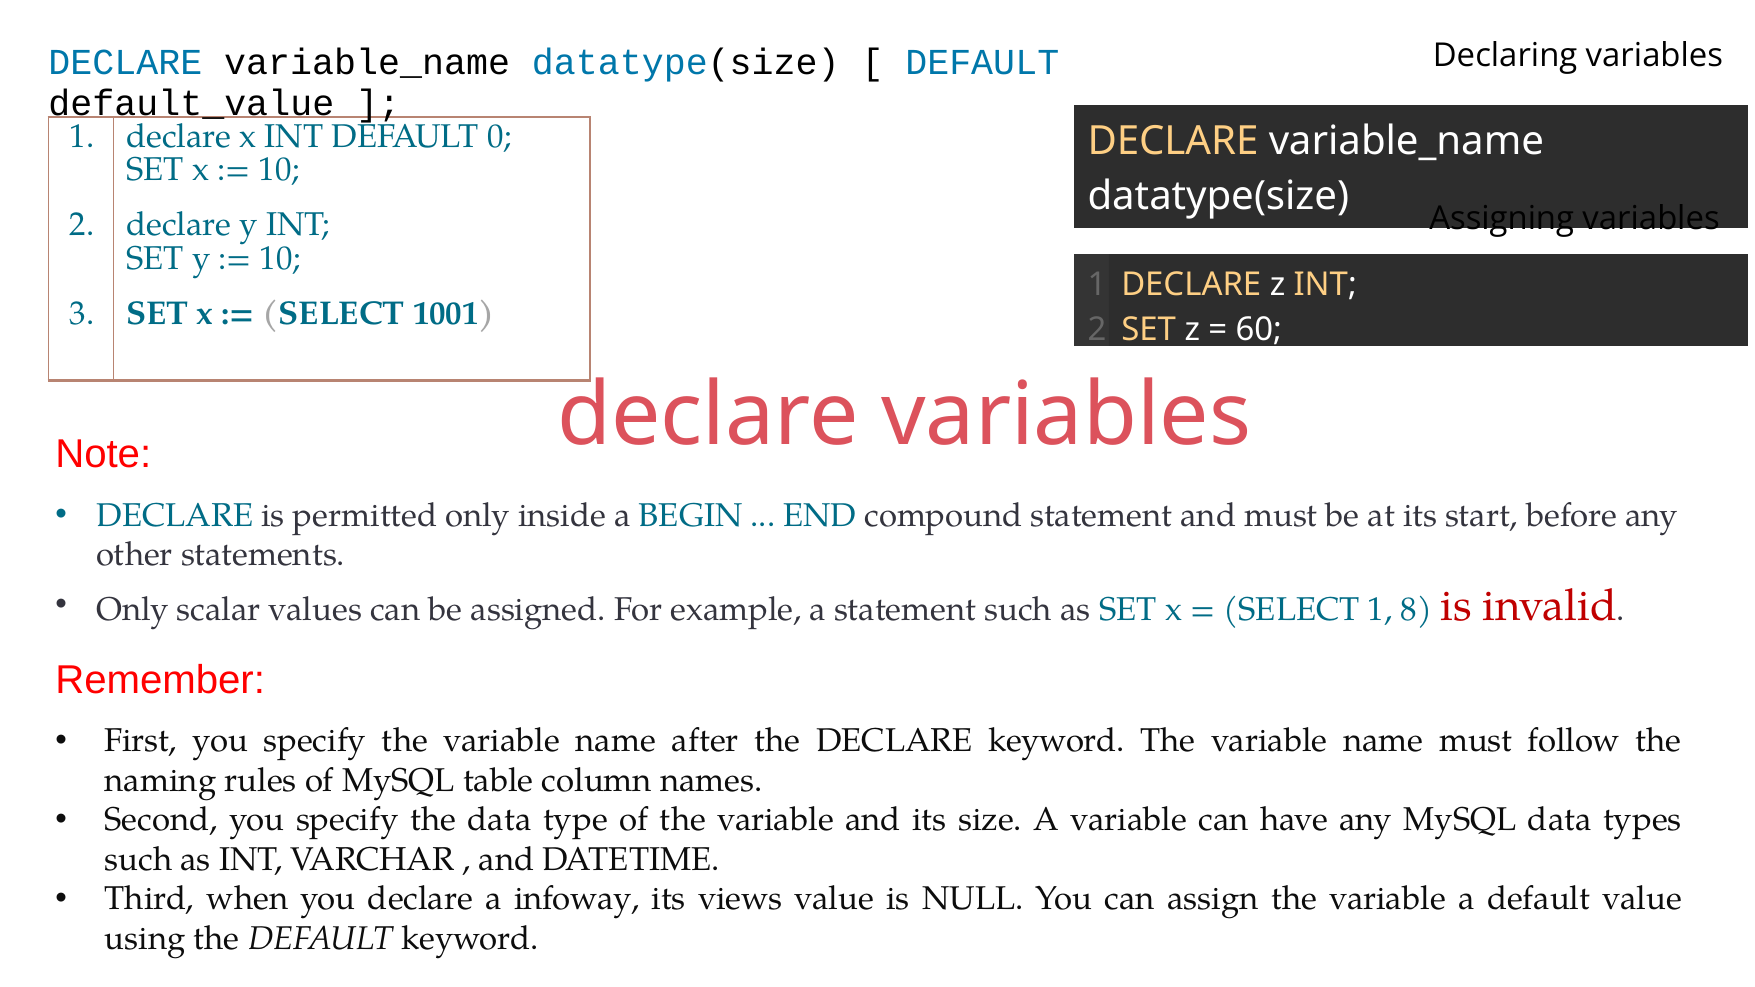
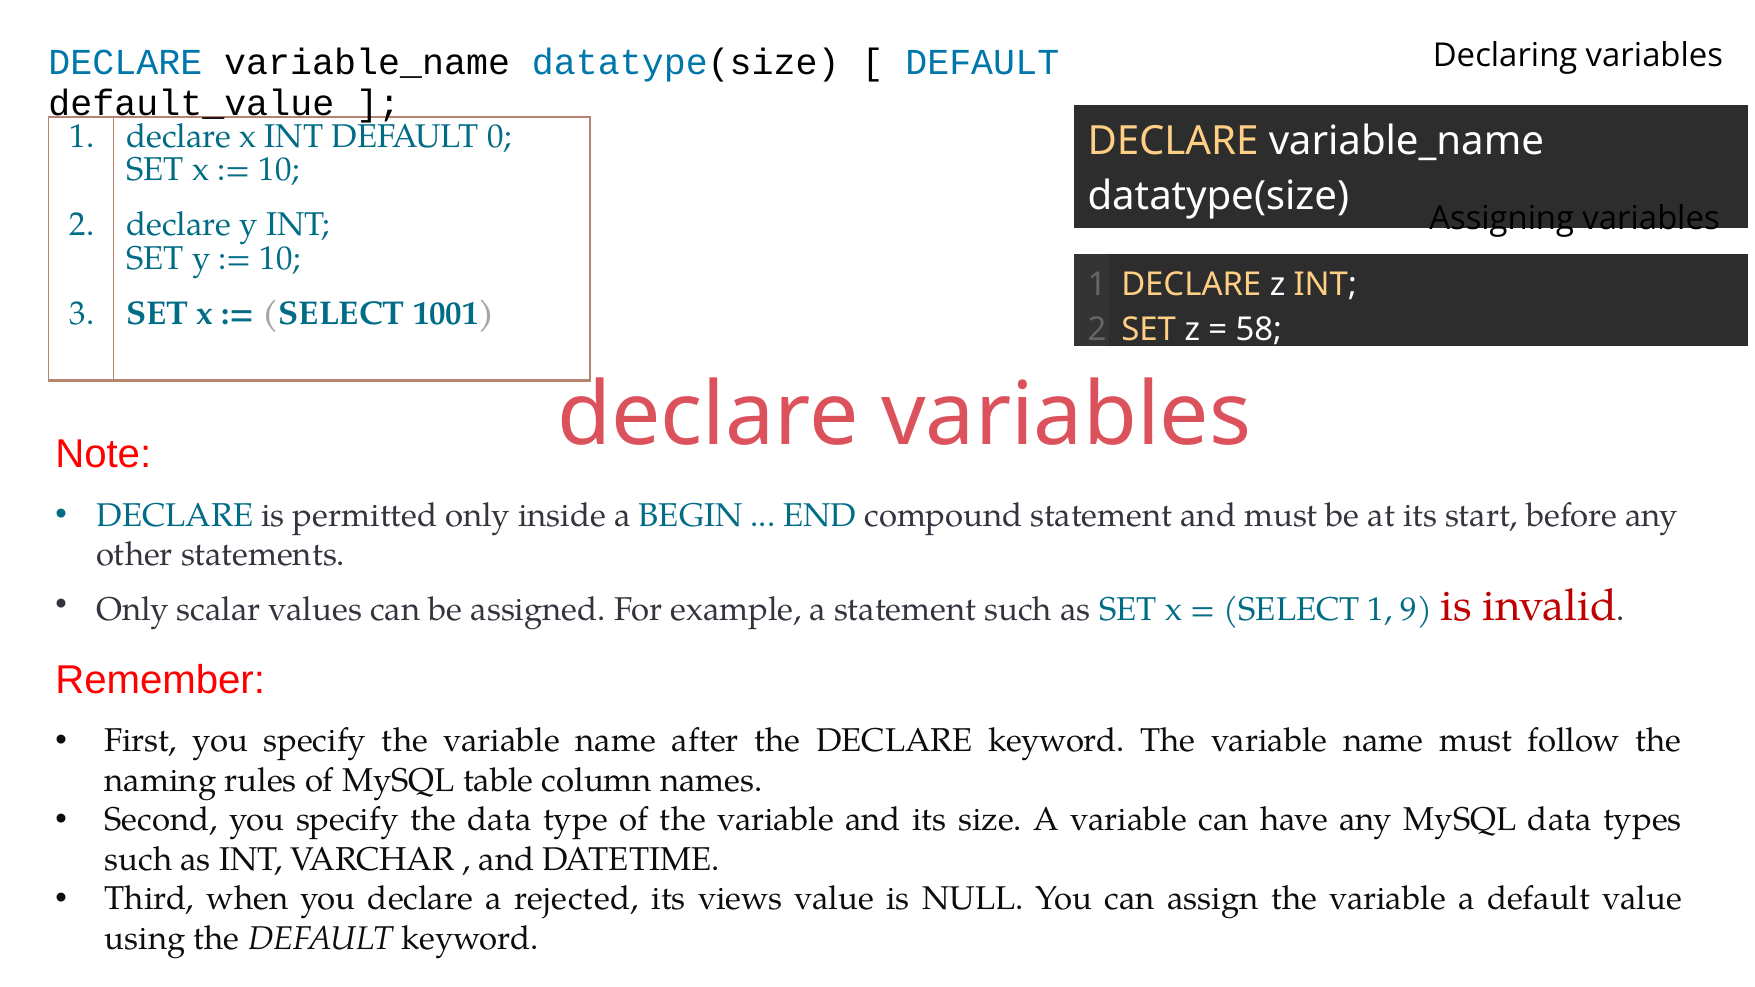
60: 60 -> 58 (1259, 330)
8: 8 -> 9 (1417, 610)
infoway: infoway -> rejected (577, 899)
